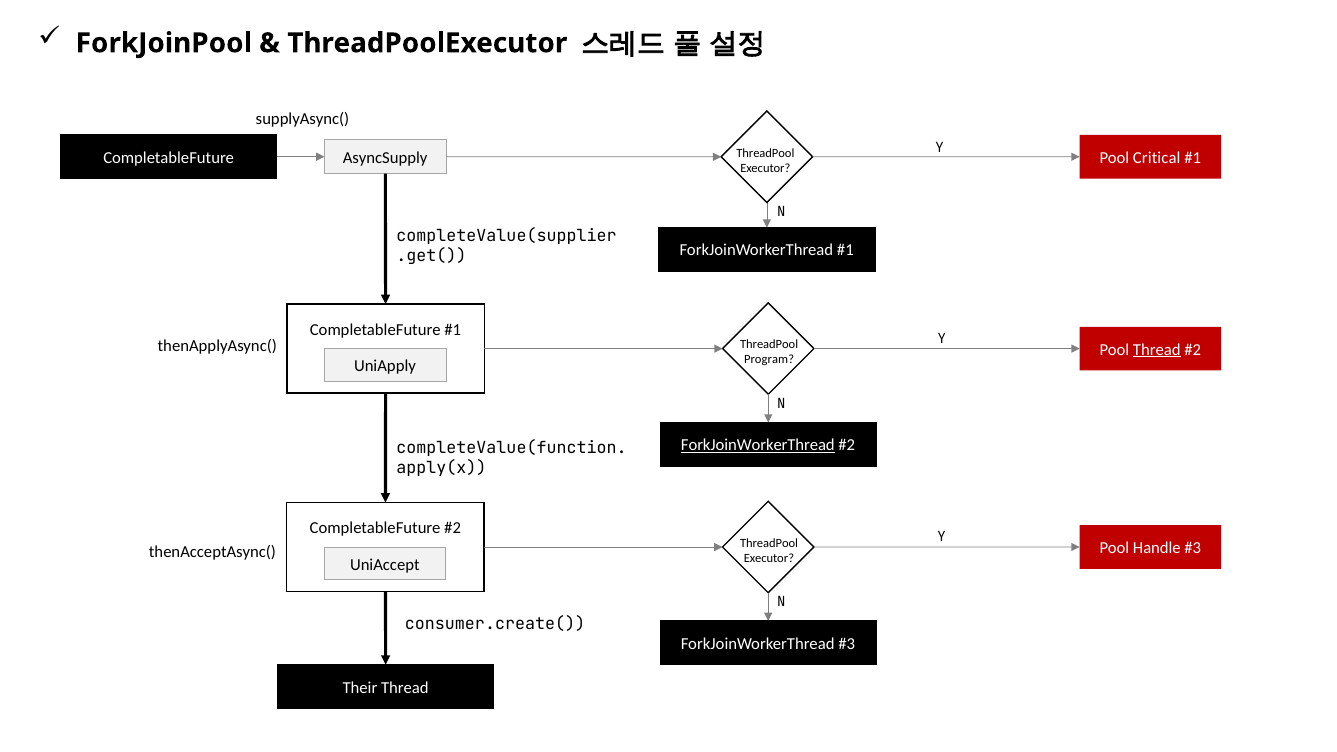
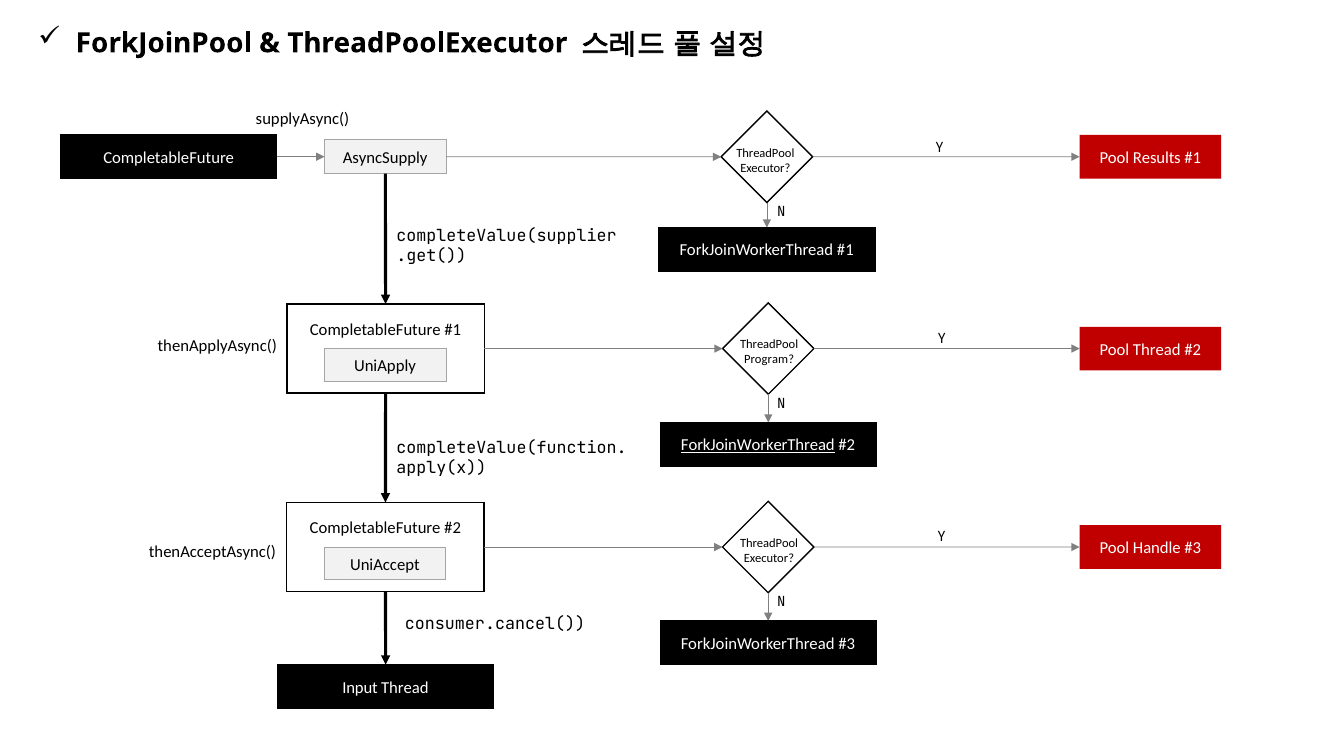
Critical: Critical -> Results (1157, 158)
Thread underline: present -> none (1157, 350)
consumer.create(: consumer.create( -> consumer.cancel( (495, 624)
Their: Their -> Input (360, 688)
